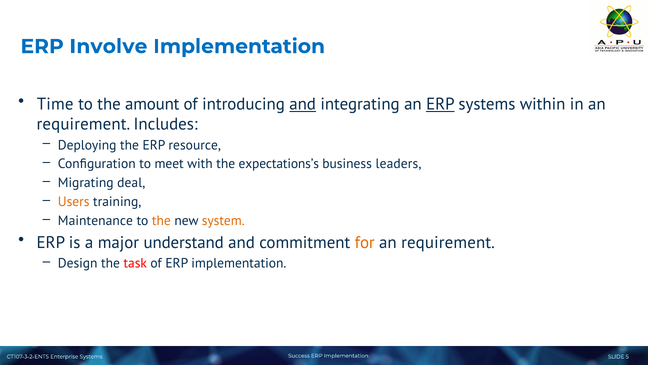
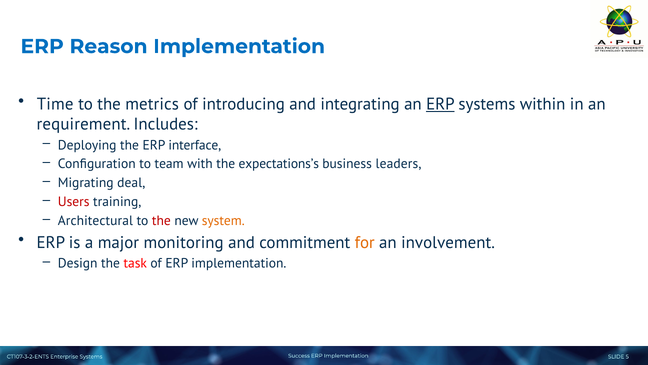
Involve: Involve -> Reason (109, 46)
amount: amount -> metrics (152, 104)
and underline: present -> none (303, 104)
resource: resource -> interface (195, 145)
meet: meet -> team (169, 164)
Users colour: orange -> red (74, 202)
Maintenance: Maintenance -> Architectural (95, 220)
the colour: orange -> red (161, 220)
understand: understand -> monitoring (184, 242)
requirement: requirement -> involvement (448, 242)
